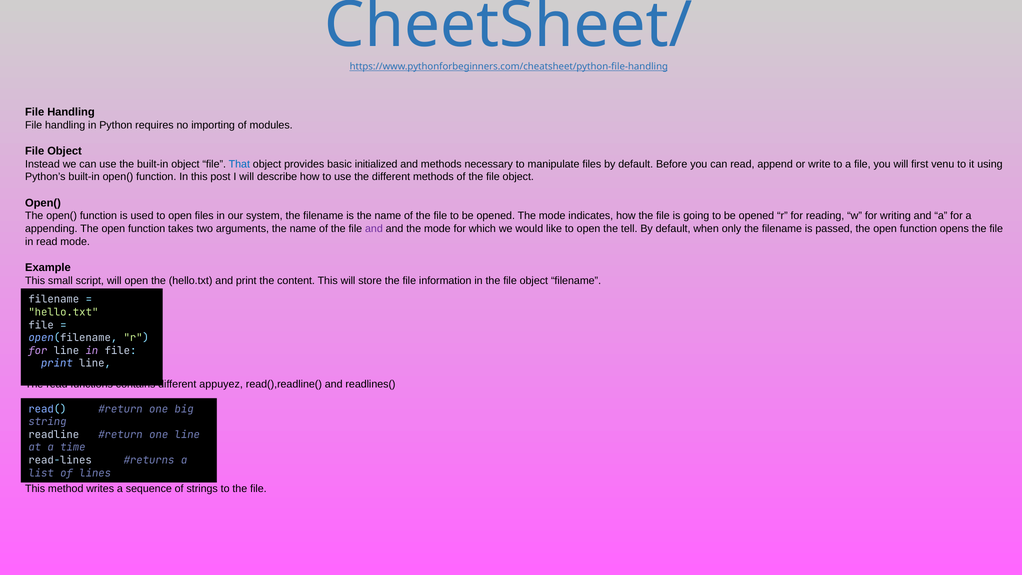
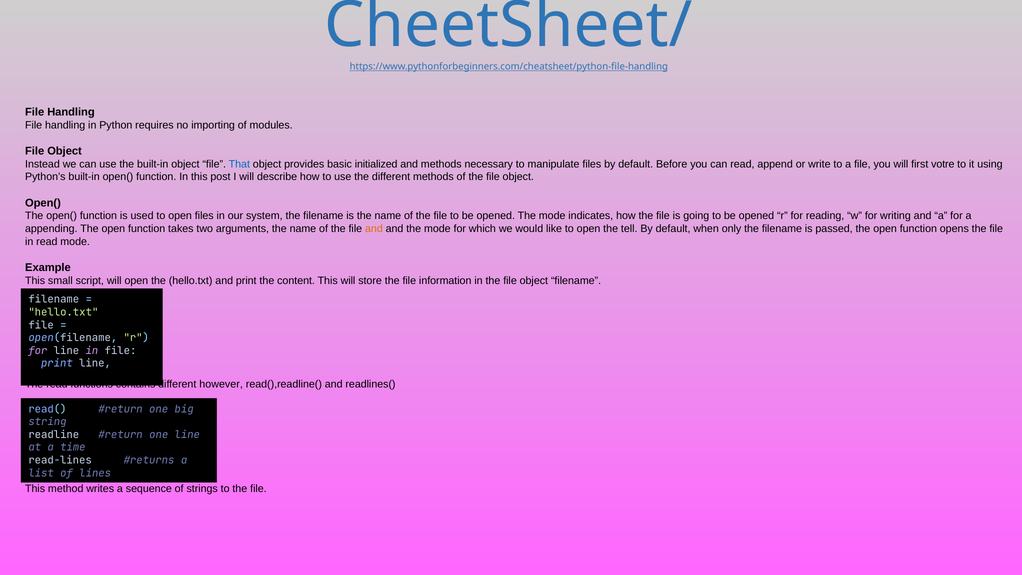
venu: venu -> votre (943, 164)
and colour: purple -> orange (374, 229)
appuyez: appuyez -> however (221, 384)
